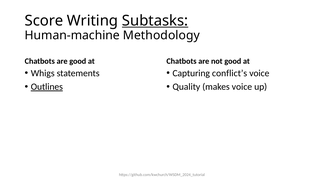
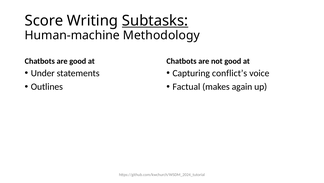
Whigs: Whigs -> Under (43, 73)
Outlines underline: present -> none (47, 86)
Quality: Quality -> Factual (186, 86)
makes voice: voice -> again (242, 86)
